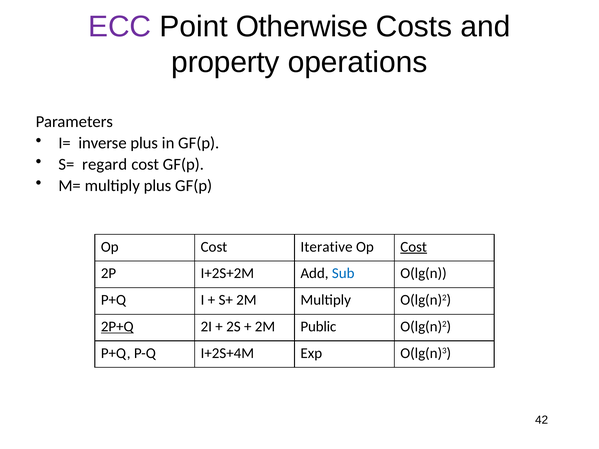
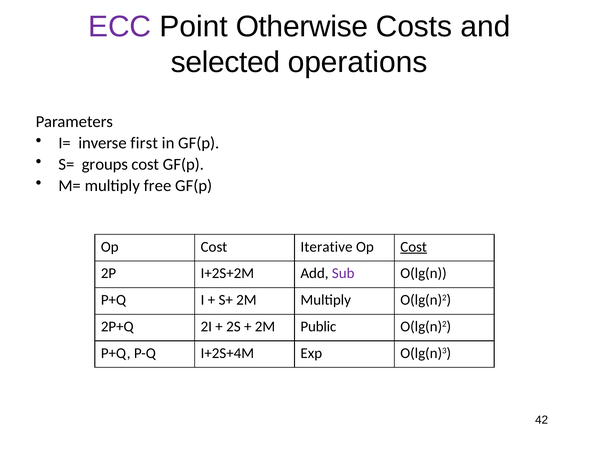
property: property -> selected (225, 62)
inverse plus: plus -> first (144, 143)
regard: regard -> groups (105, 164)
multiply plus: plus -> free (158, 186)
Sub colour: blue -> purple (343, 274)
2P+Q underline: present -> none (117, 327)
